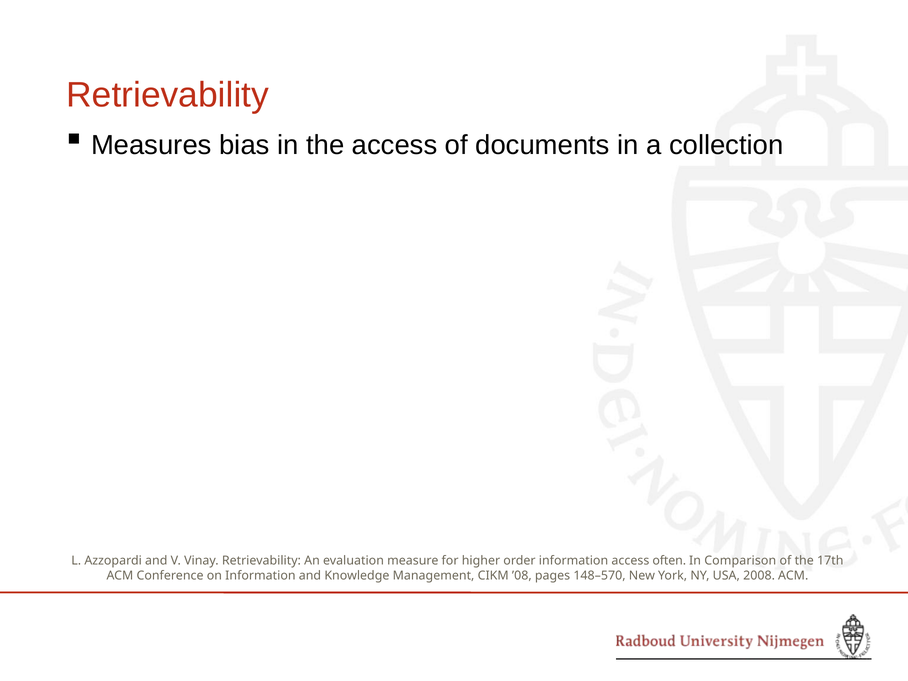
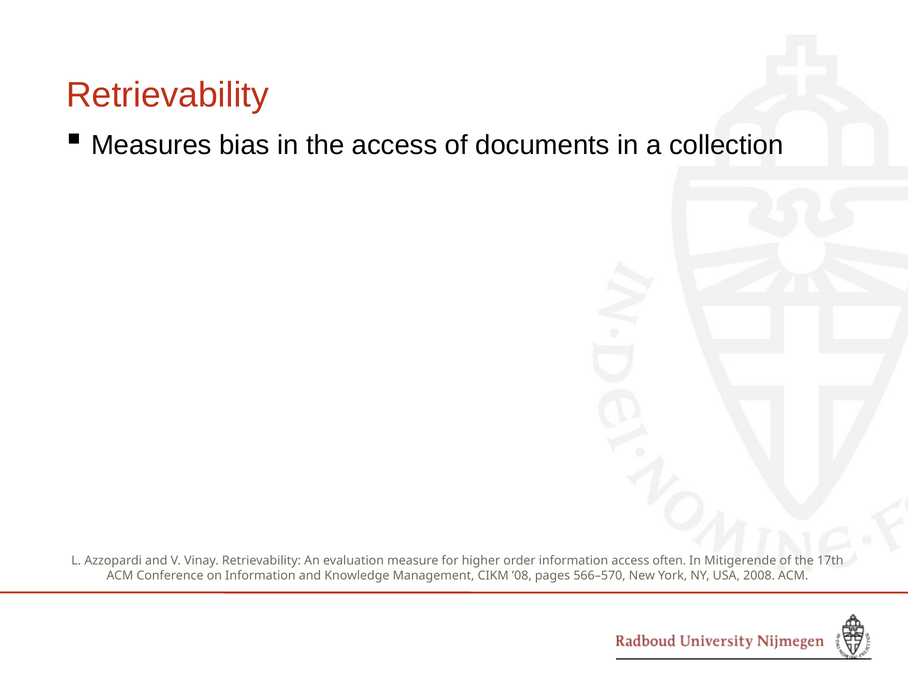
Comparison: Comparison -> Mitigerende (740, 561)
148–570: 148–570 -> 566–570 (599, 576)
